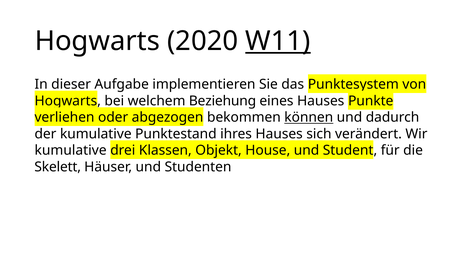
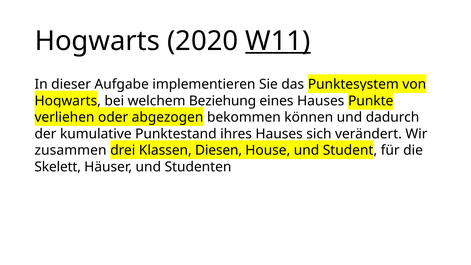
können underline: present -> none (309, 117)
kumulative: kumulative -> zusammen (71, 150)
Objekt: Objekt -> Diesen (219, 150)
